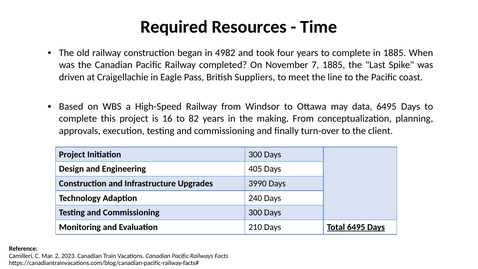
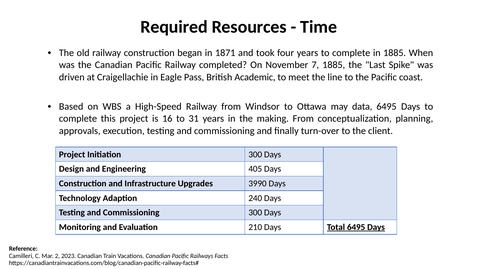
4982: 4982 -> 1871 (225, 53)
Suppliers: Suppliers -> Academic (255, 77)
82: 82 -> 31 (194, 119)
